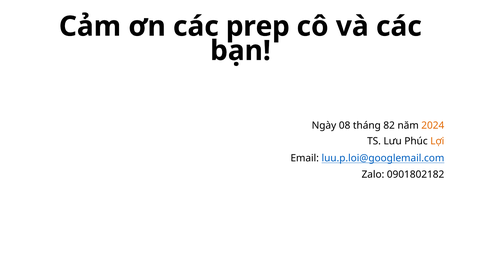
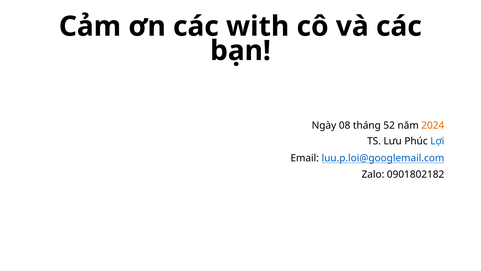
prep: prep -> with (258, 26)
82: 82 -> 52 (389, 125)
Lợi colour: orange -> blue (437, 141)
